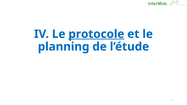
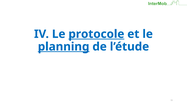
planning underline: none -> present (64, 47)
